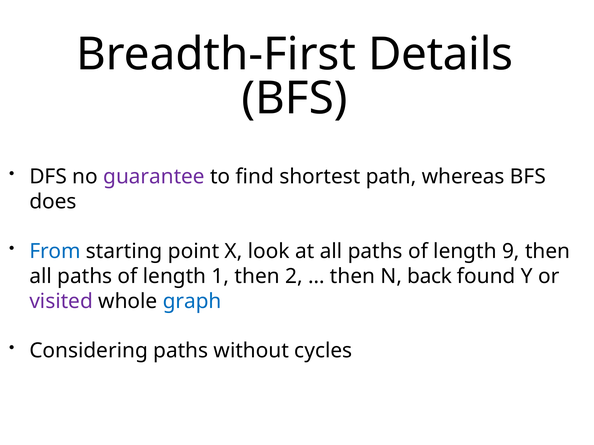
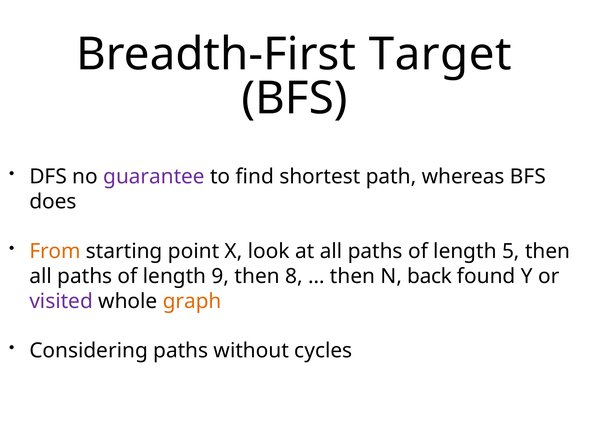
Details: Details -> Target (440, 54)
From colour: blue -> orange (55, 251)
9: 9 -> 5 (511, 251)
1: 1 -> 9 (220, 276)
2: 2 -> 8 (294, 276)
graph colour: blue -> orange (192, 302)
